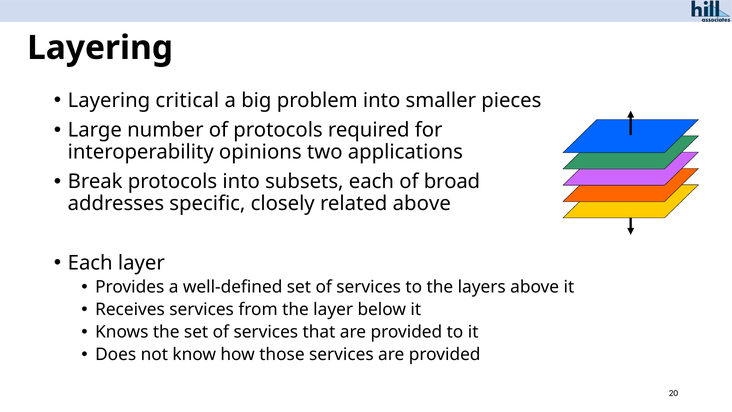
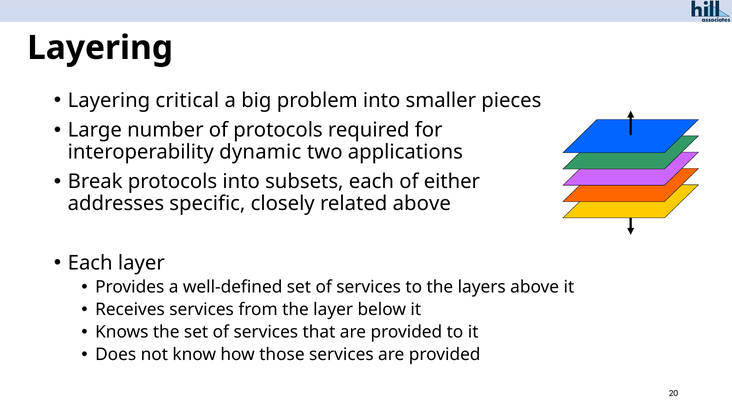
opinions: opinions -> dynamic (260, 152)
broad: broad -> either (452, 182)
